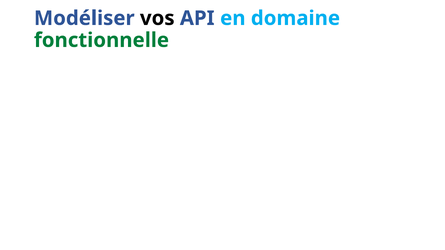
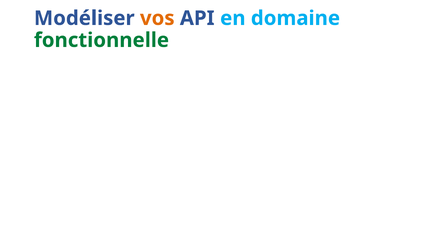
vos colour: black -> orange (157, 18)
